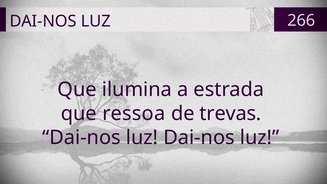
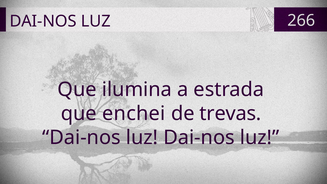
ressoa: ressoa -> enchei (134, 114)
